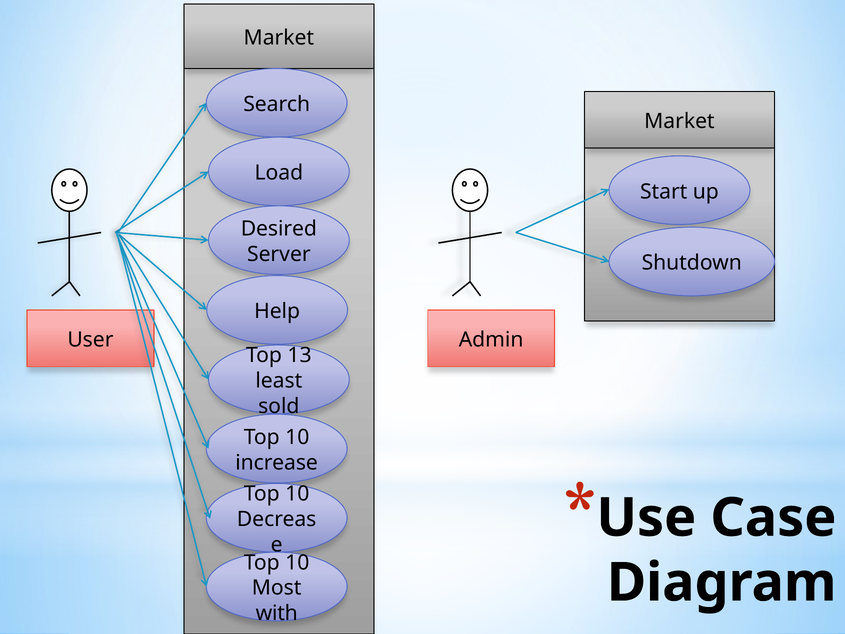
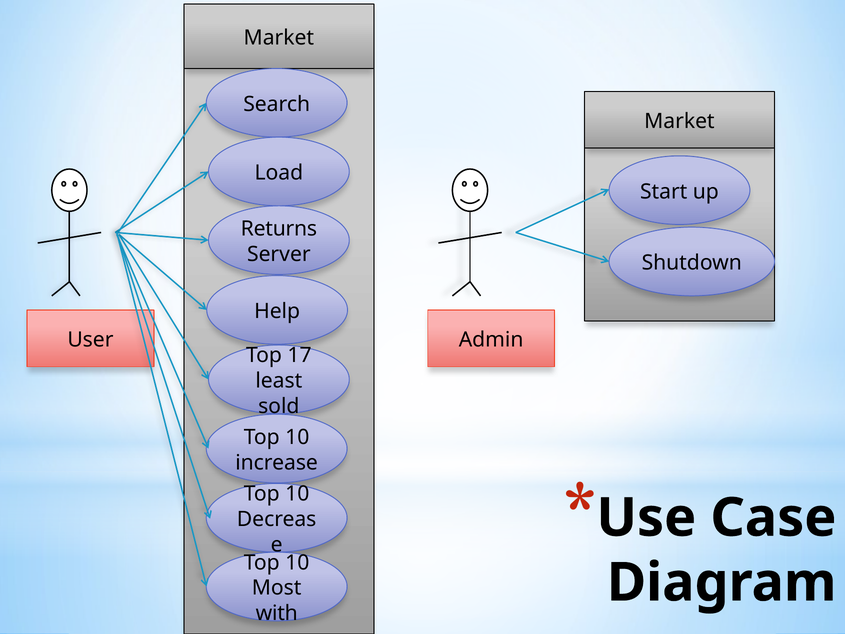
Desired: Desired -> Returns (279, 229)
13: 13 -> 17 (300, 355)
